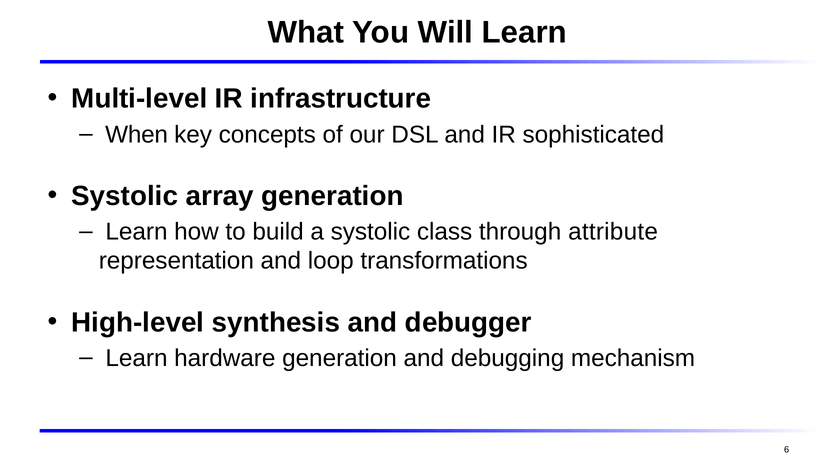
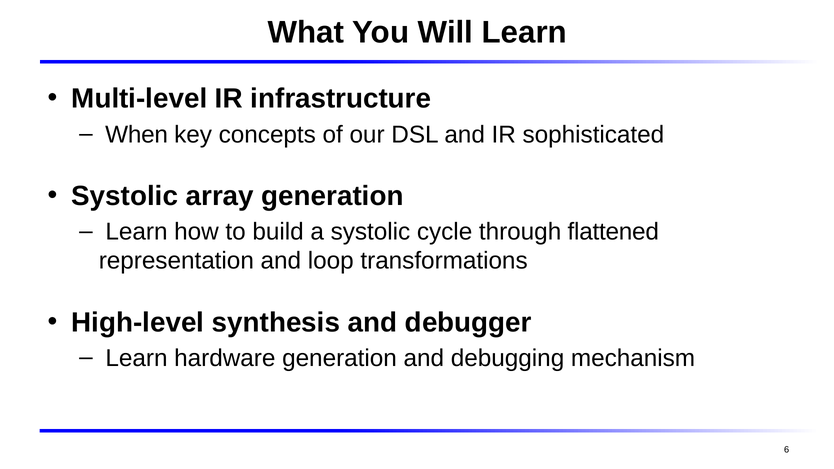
class: class -> cycle (445, 232)
attribute: attribute -> flattened (613, 232)
